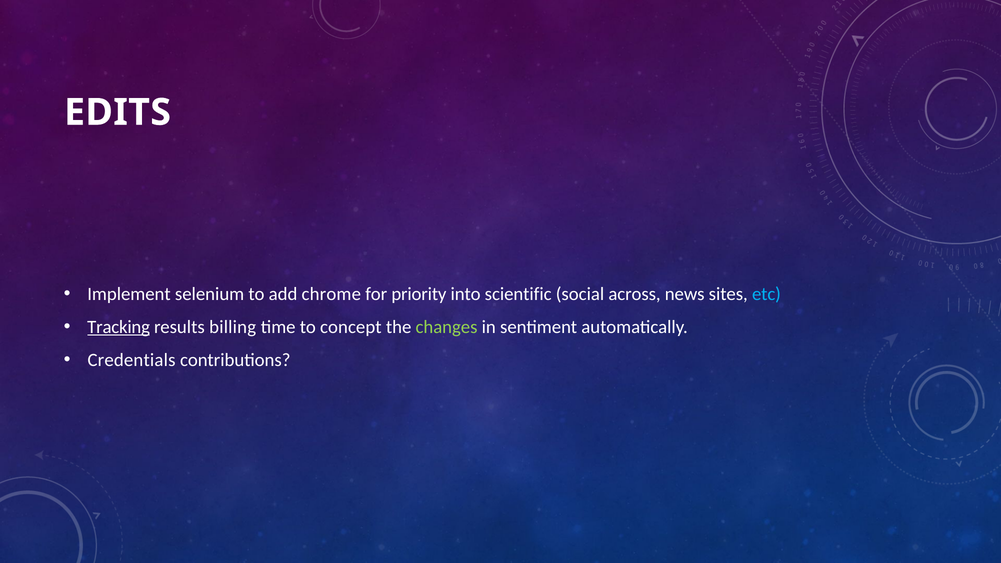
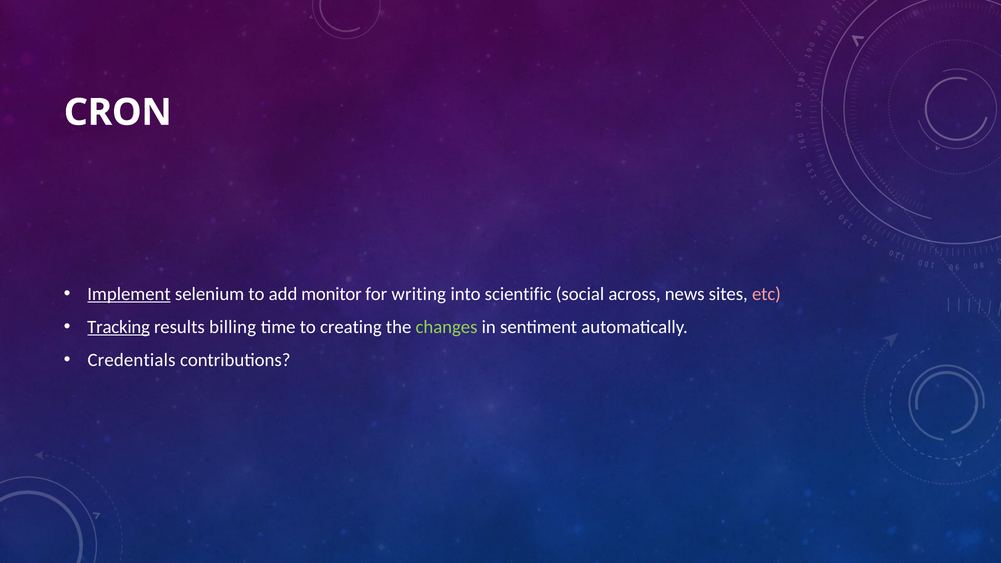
EDITS: EDITS -> CRON (118, 112)
Implement underline: none -> present (129, 294)
chrome: chrome -> monitor (331, 294)
priority: priority -> writing (419, 294)
etc colour: light blue -> pink (766, 294)
concept: concept -> creating (351, 327)
